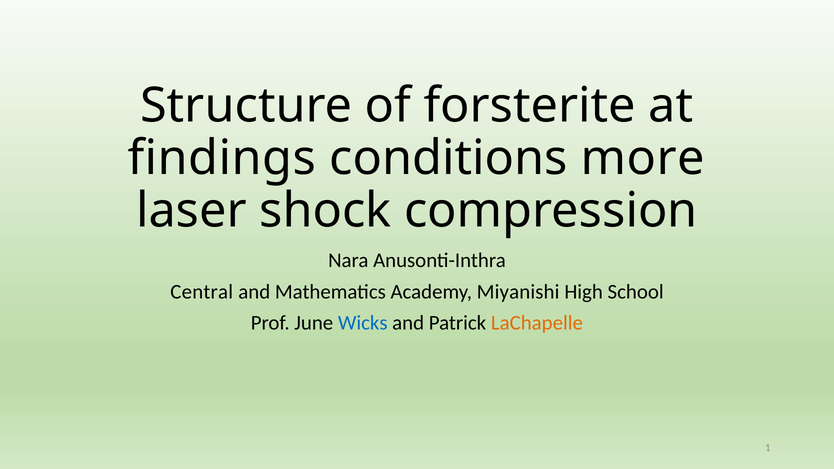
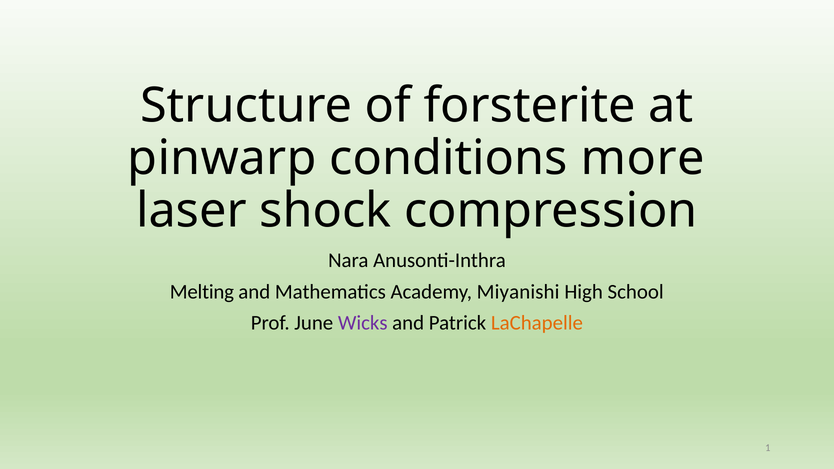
findings: findings -> pinwarp (222, 158)
Central: Central -> Melting (202, 292)
Wicks colour: blue -> purple (363, 323)
